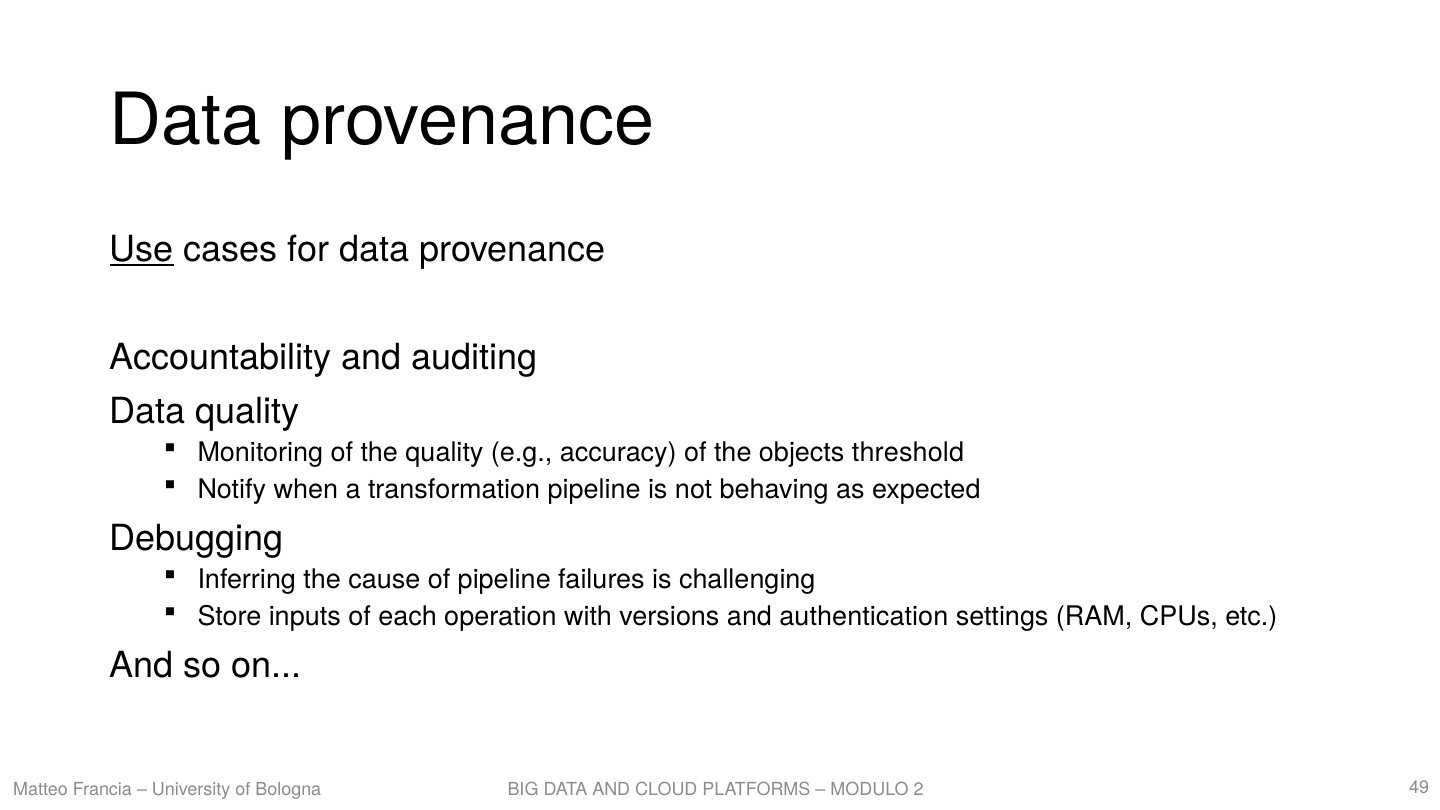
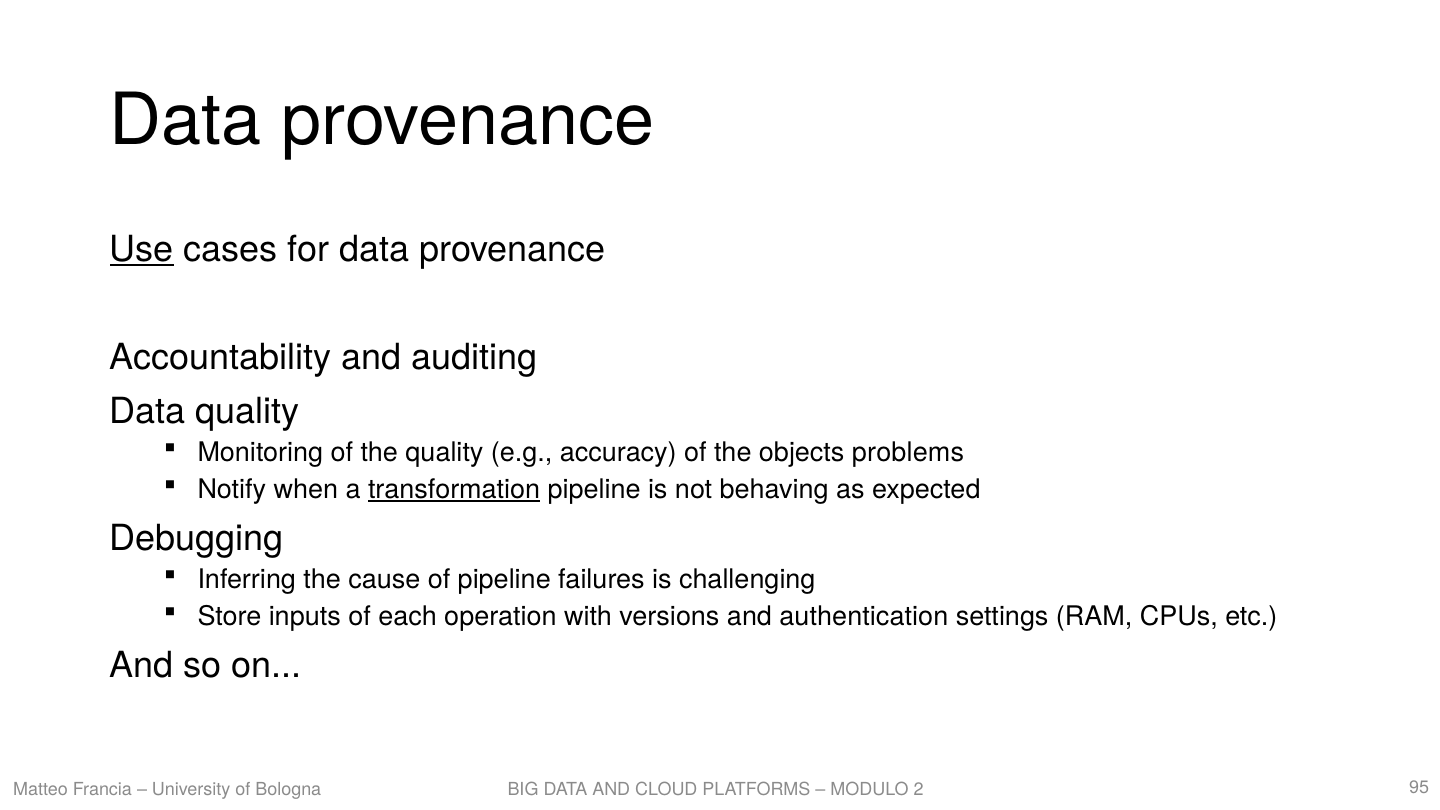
threshold: threshold -> problems (908, 453)
transformation underline: none -> present (454, 489)
49: 49 -> 95 (1419, 788)
